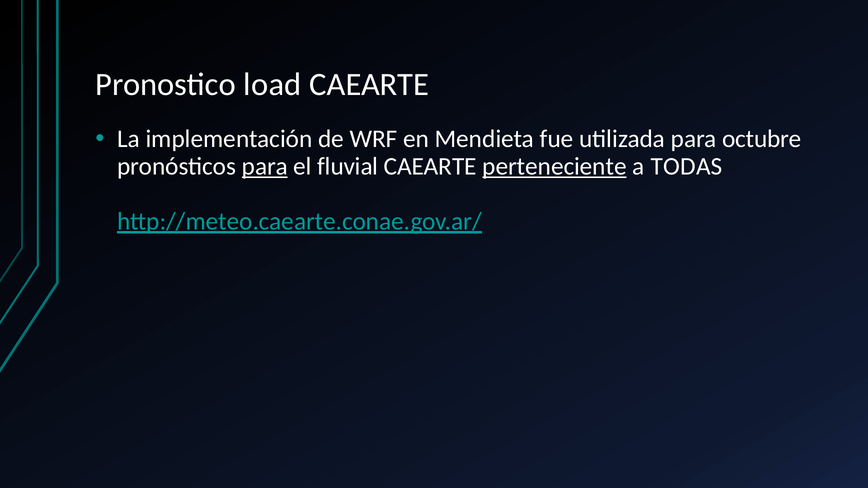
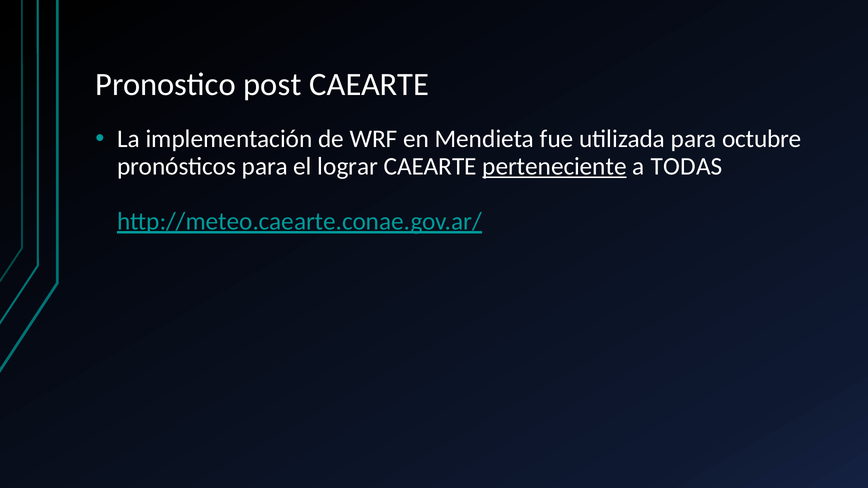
load: load -> post (272, 85)
para underline: present -> none (265, 166)
fluvial: fluvial -> lograr (348, 166)
